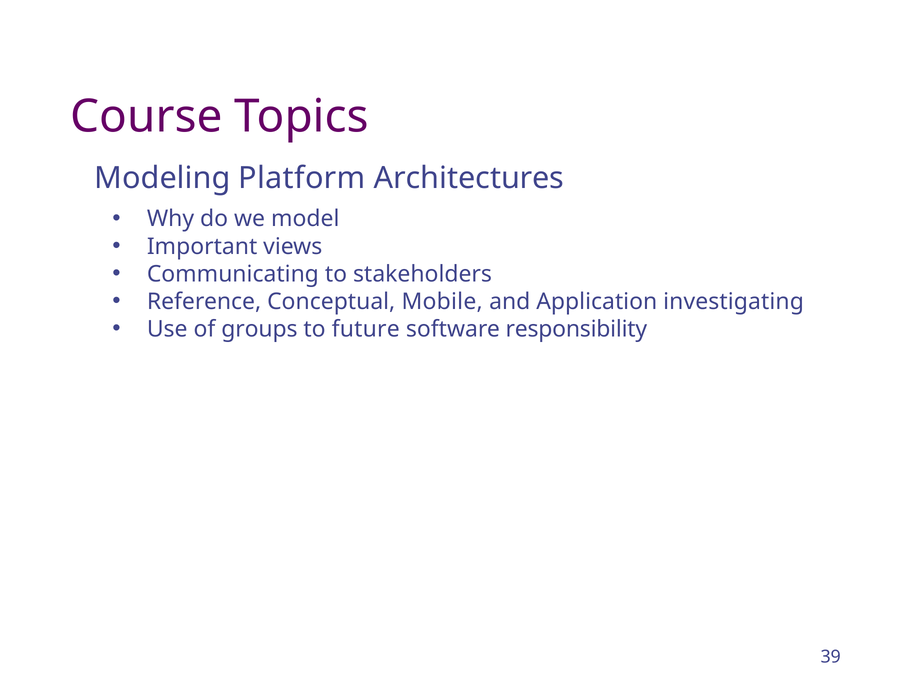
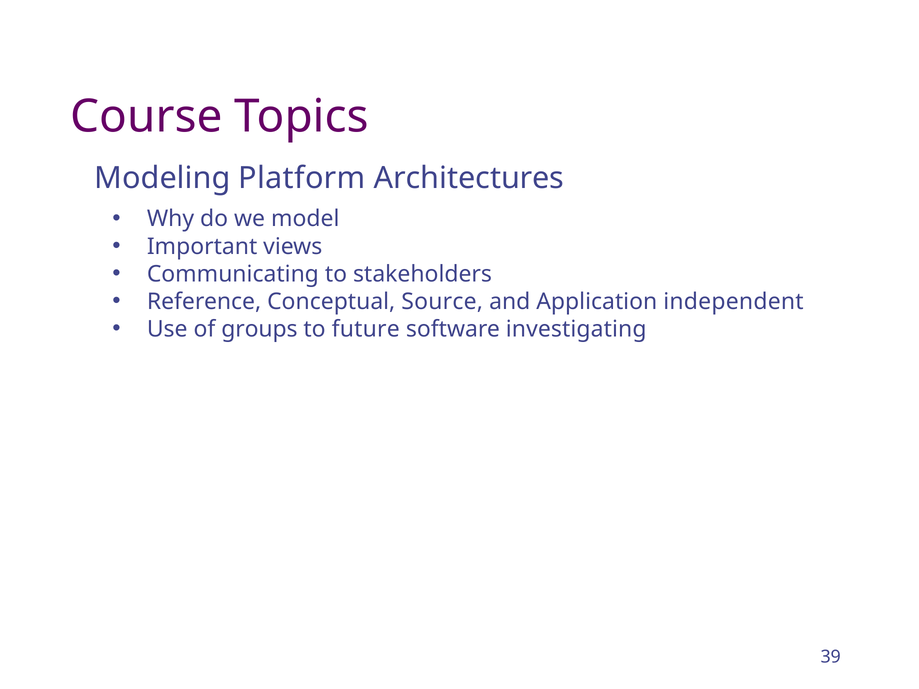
Mobile: Mobile -> Source (442, 302)
investigating: investigating -> independent (733, 302)
responsibility: responsibility -> investigating (576, 329)
